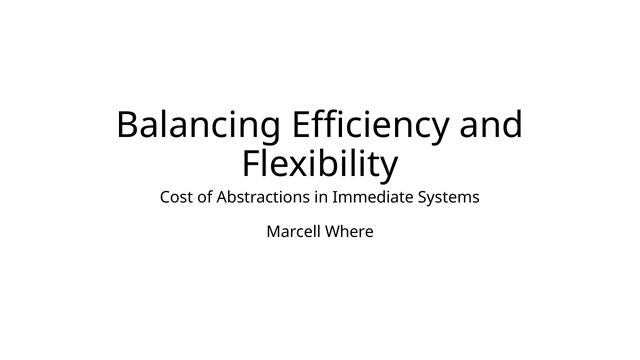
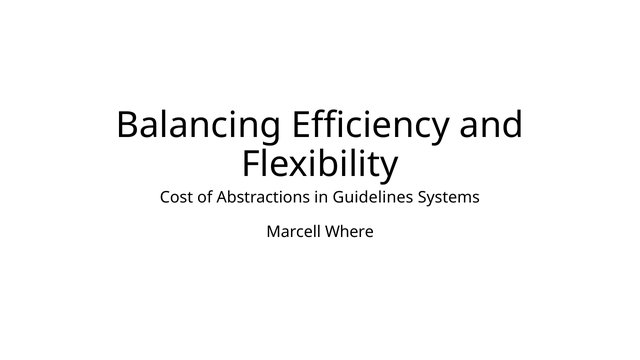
Immediate: Immediate -> Guidelines (373, 198)
